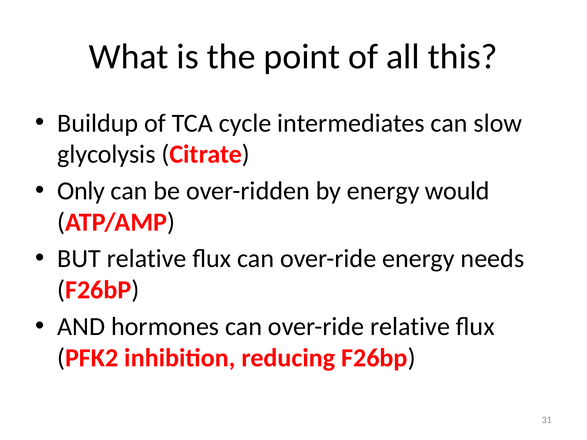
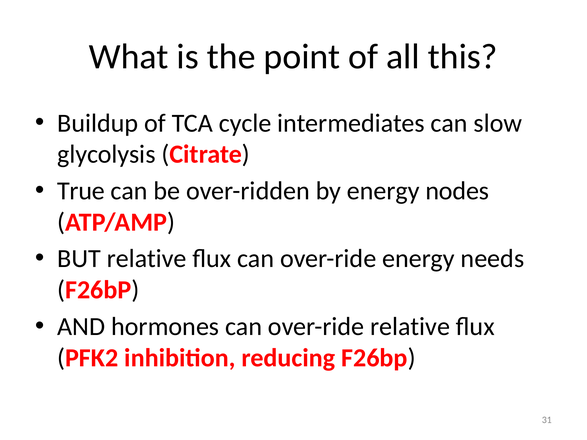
Only: Only -> True (81, 191)
would: would -> nodes (457, 191)
